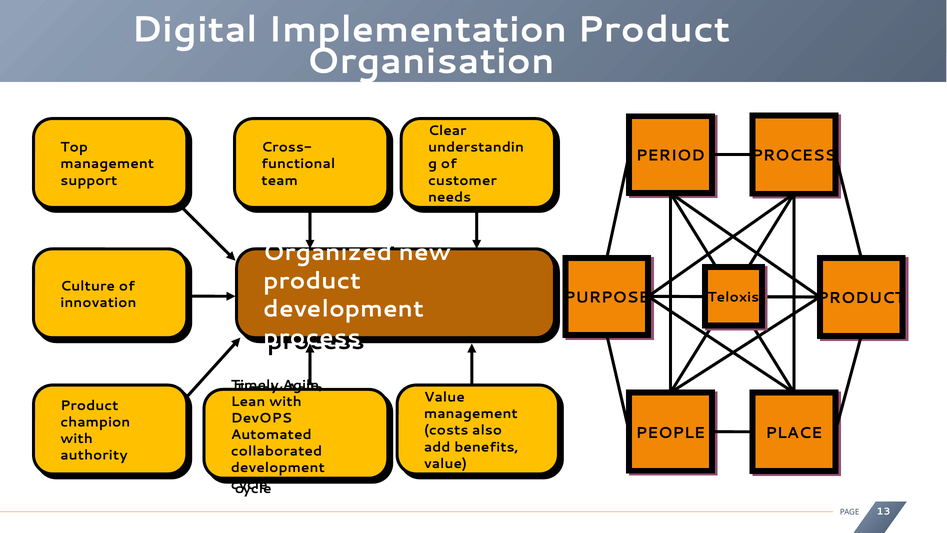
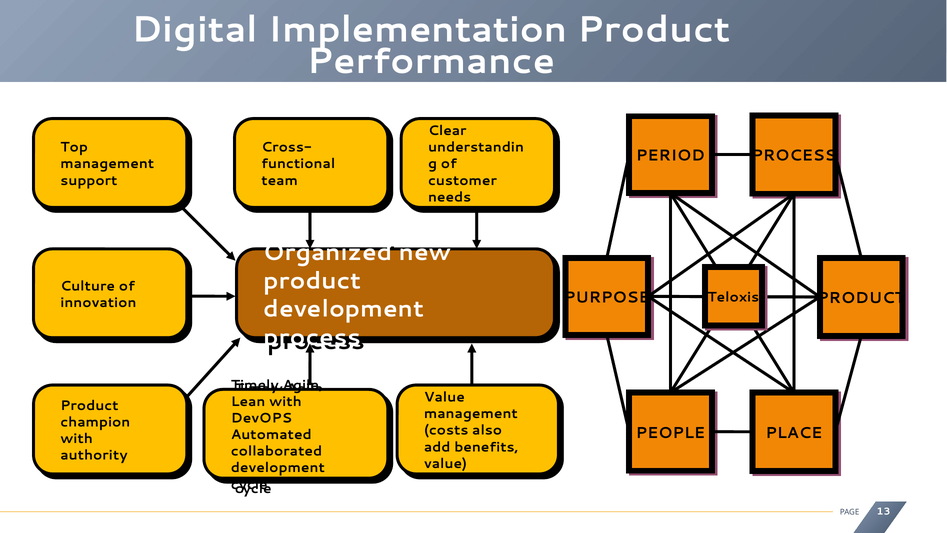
Organisation: Organisation -> Performance (431, 61)
